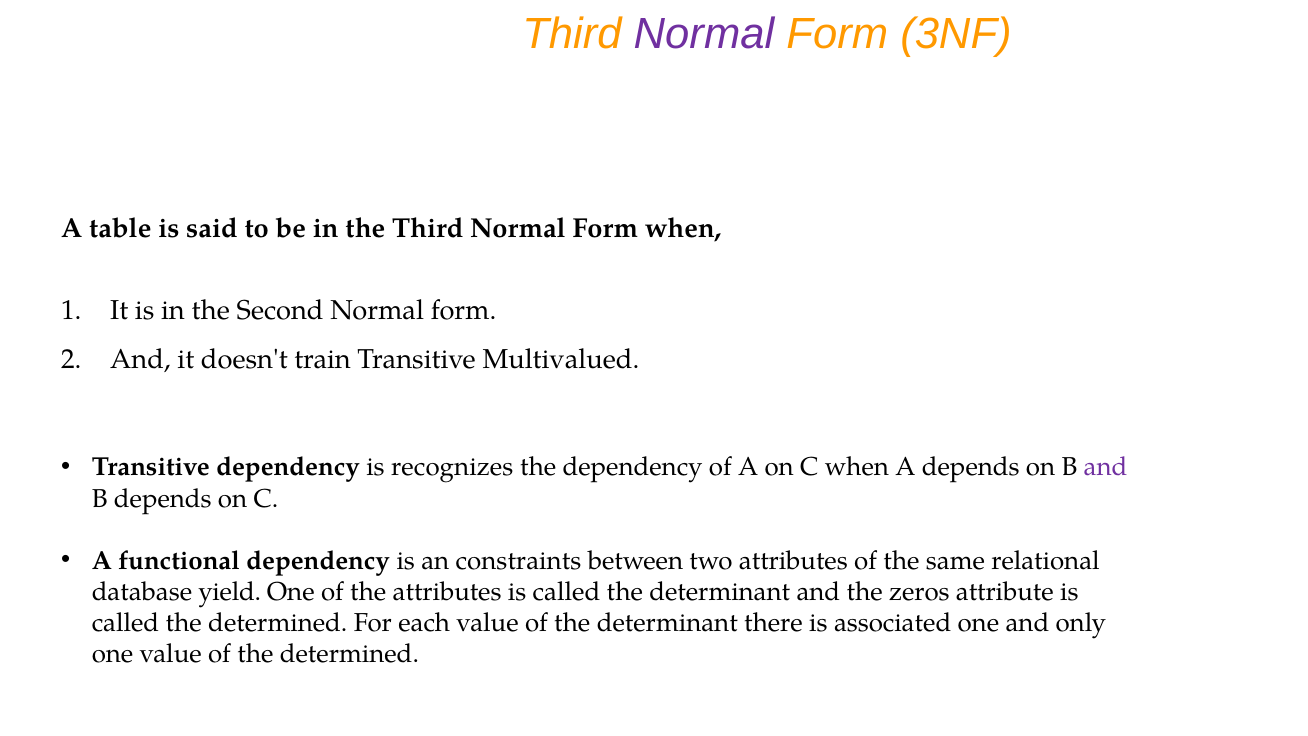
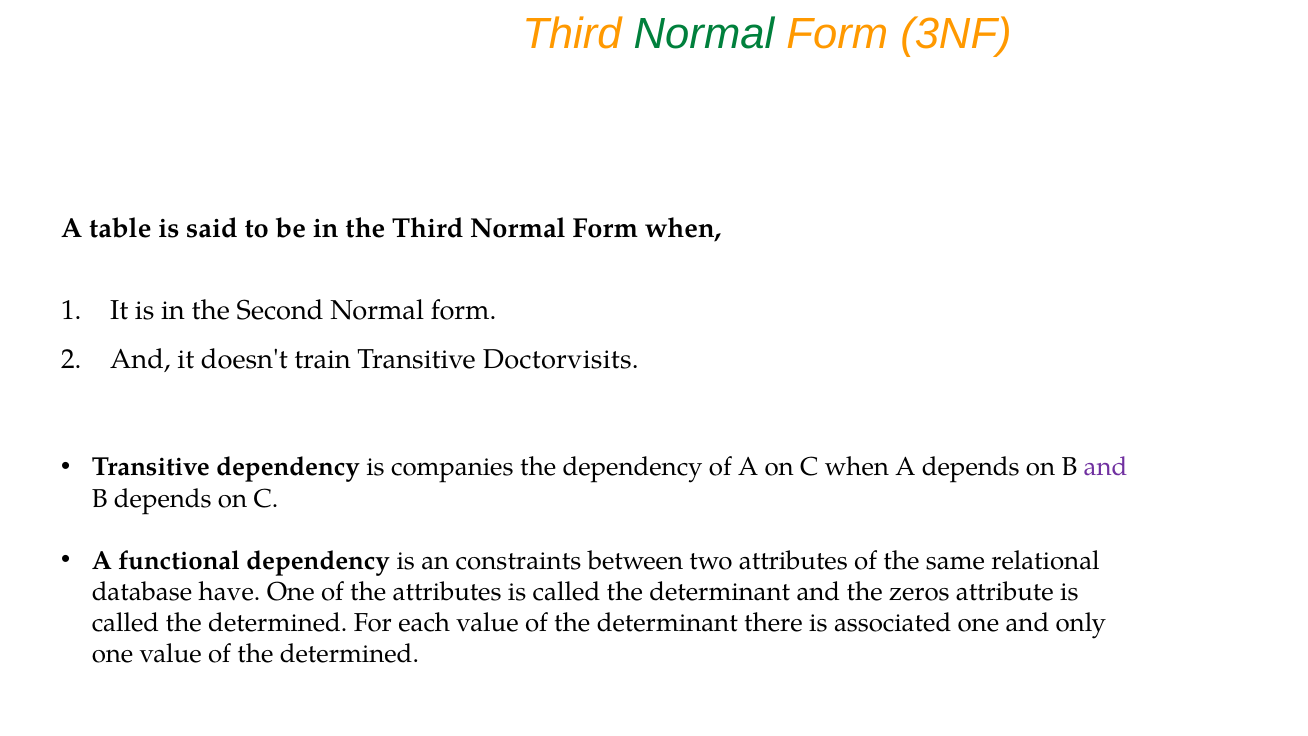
Normal colour: purple -> green (704, 34)
Multivalued: Multivalued -> Doctorvisits (561, 360)
recognizes: recognizes -> companies (452, 467)
yield: yield -> have (230, 591)
